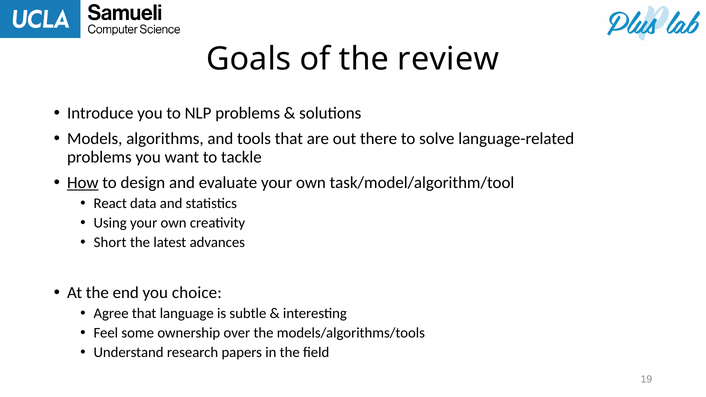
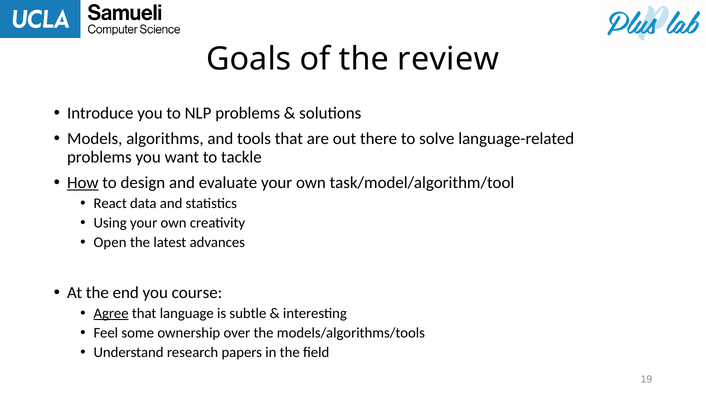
Short: Short -> Open (110, 243)
choice: choice -> course (197, 293)
Agree underline: none -> present (111, 313)
